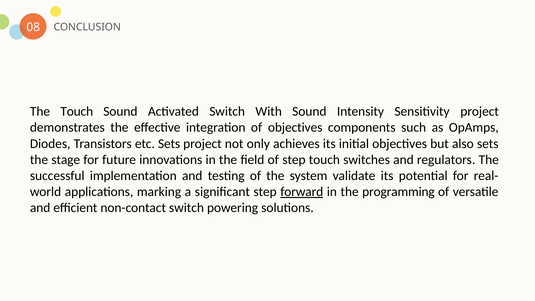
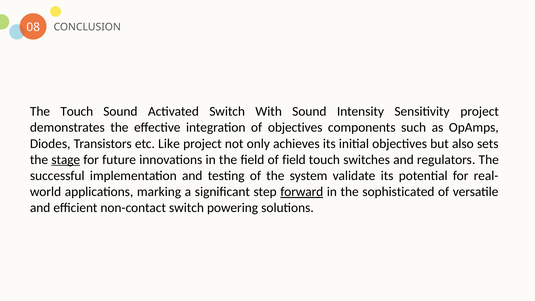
etc Sets: Sets -> Like (169, 144)
stage underline: none -> present (66, 160)
of step: step -> field (294, 160)
programming: programming -> sophisticated (398, 192)
